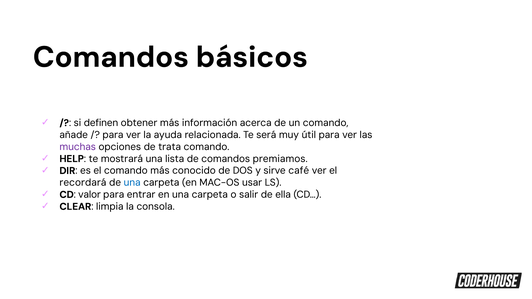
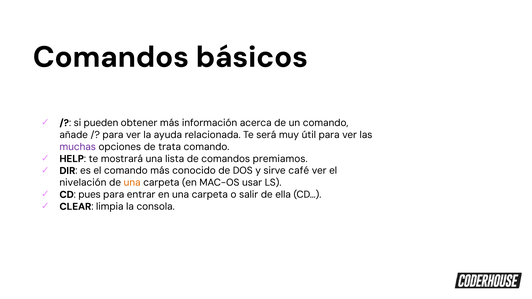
definen: definen -> pueden (101, 123)
recordará: recordará -> nivelación (83, 183)
una colour: blue -> orange (132, 183)
valor: valor -> pues (90, 195)
